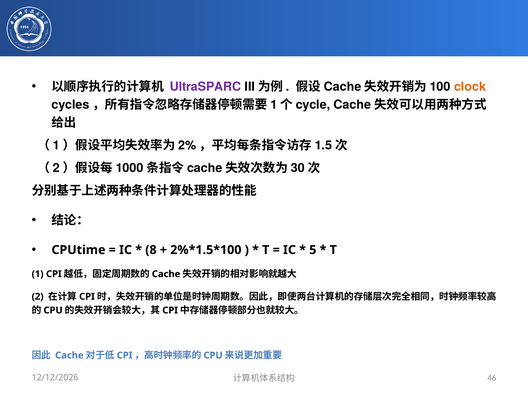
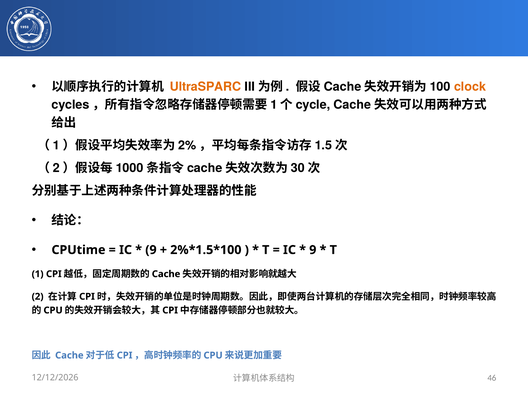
UltraSPARC colour: purple -> orange (205, 87)
8: 8 -> 9 (151, 250)
5: 5 -> 9 (313, 250)
